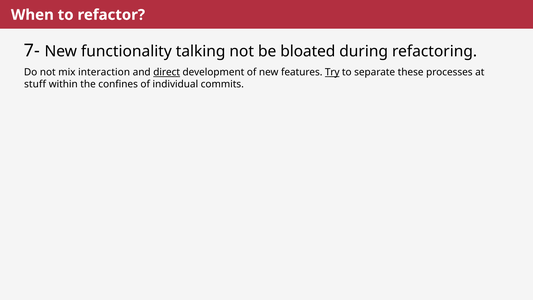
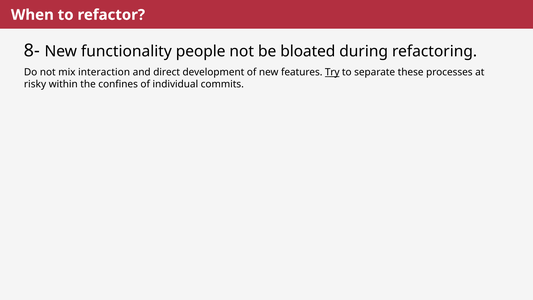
7-: 7- -> 8- (32, 51)
talking: talking -> people (201, 51)
direct underline: present -> none (167, 72)
stuff: stuff -> risky (35, 84)
